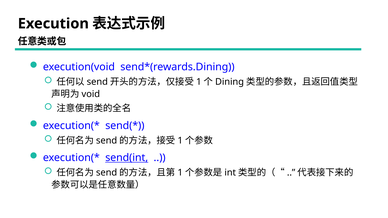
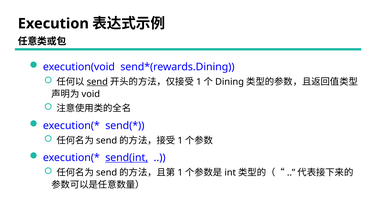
send underline: none -> present (97, 82)
